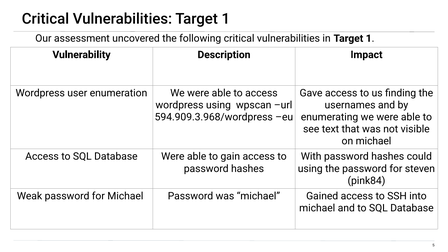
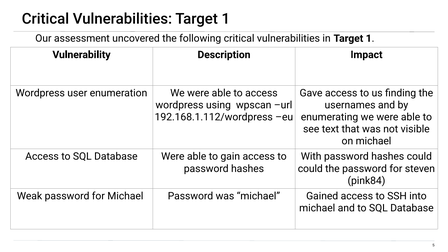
594.909.3.968/wordpress: 594.909.3.968/wordpress -> 192.168.1.112/wordpress (214, 117)
using: using -> could (310, 169)
